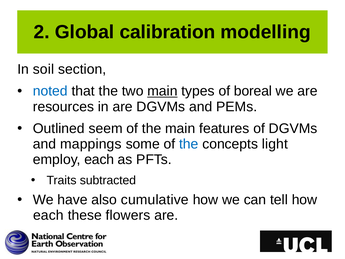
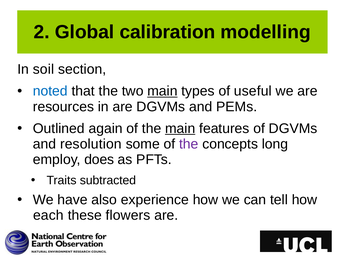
boreal: boreal -> useful (253, 91)
seem: seem -> again (106, 128)
main underline: none -> present (180, 128)
mappings: mappings -> resolution (91, 144)
the colour: blue -> purple (189, 144)
light: light -> long (275, 144)
employ each: each -> does (99, 159)
cumulative: cumulative -> experience (155, 200)
